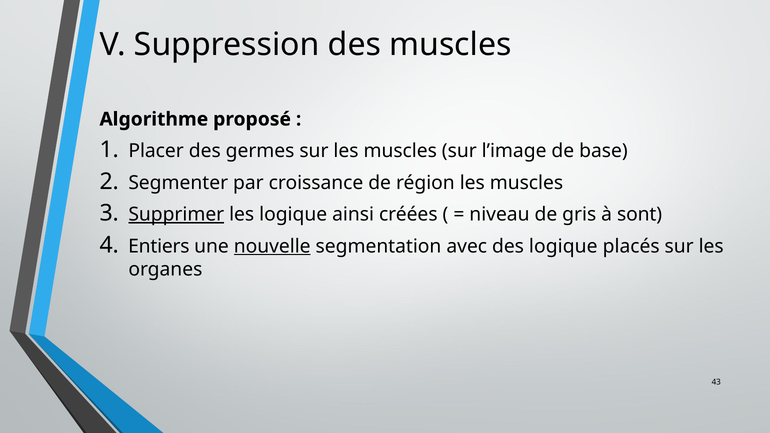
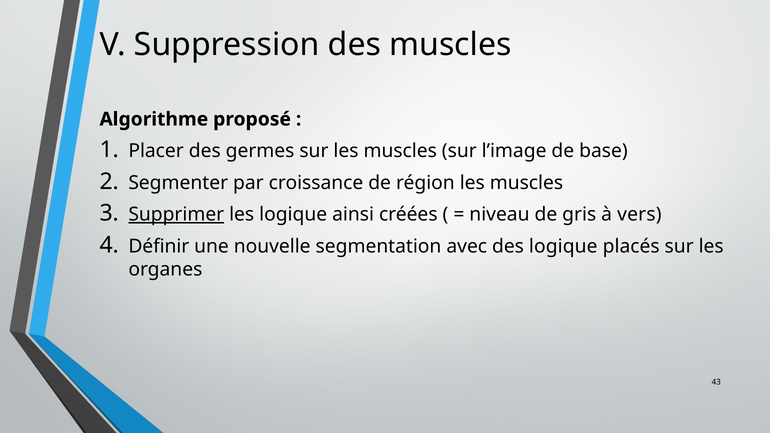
sont: sont -> vers (639, 215)
Entiers: Entiers -> Définir (159, 246)
nouvelle underline: present -> none (272, 246)
